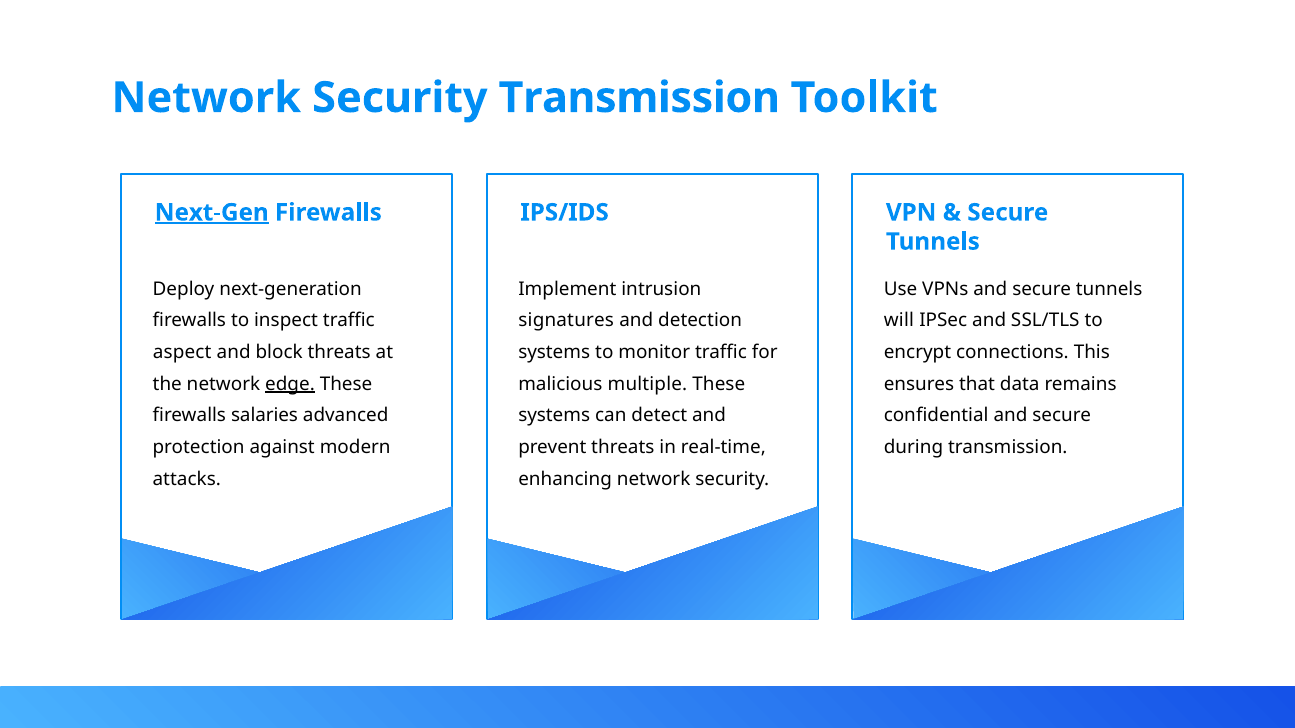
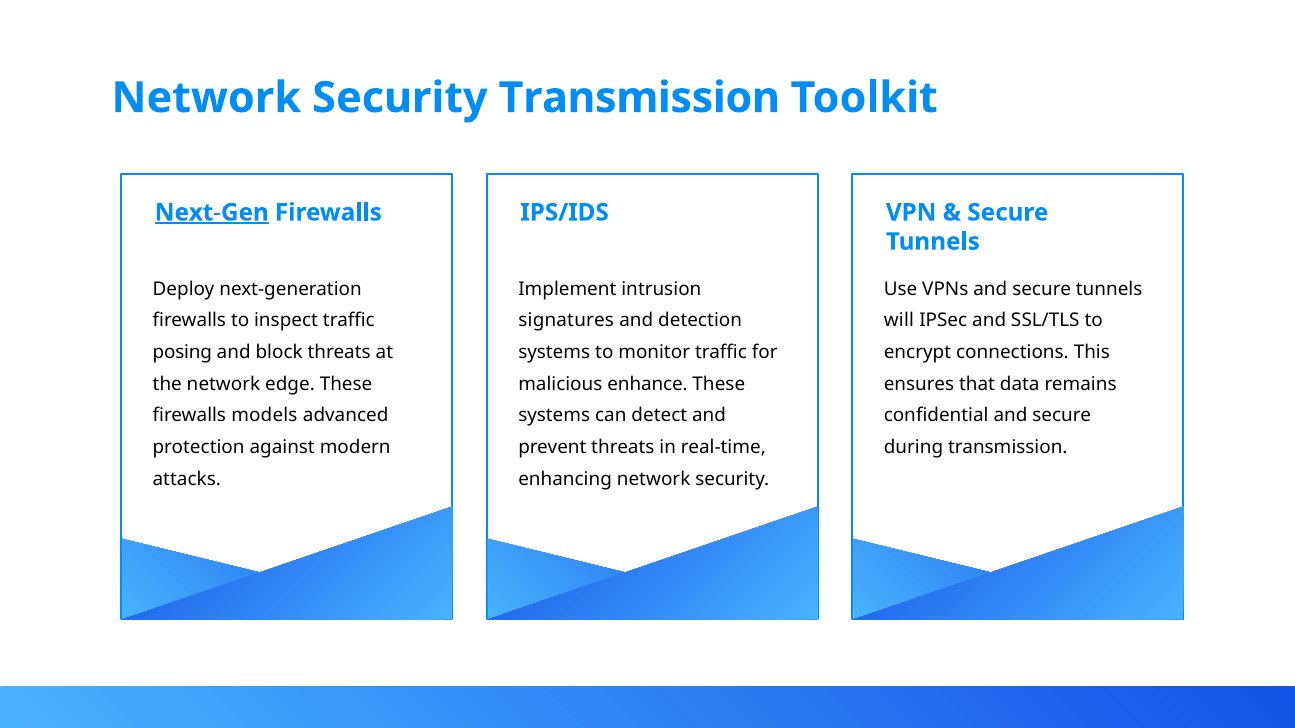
aspect: aspect -> posing (182, 352)
edge underline: present -> none (290, 384)
multiple: multiple -> enhance (648, 384)
salaries: salaries -> models (264, 416)
